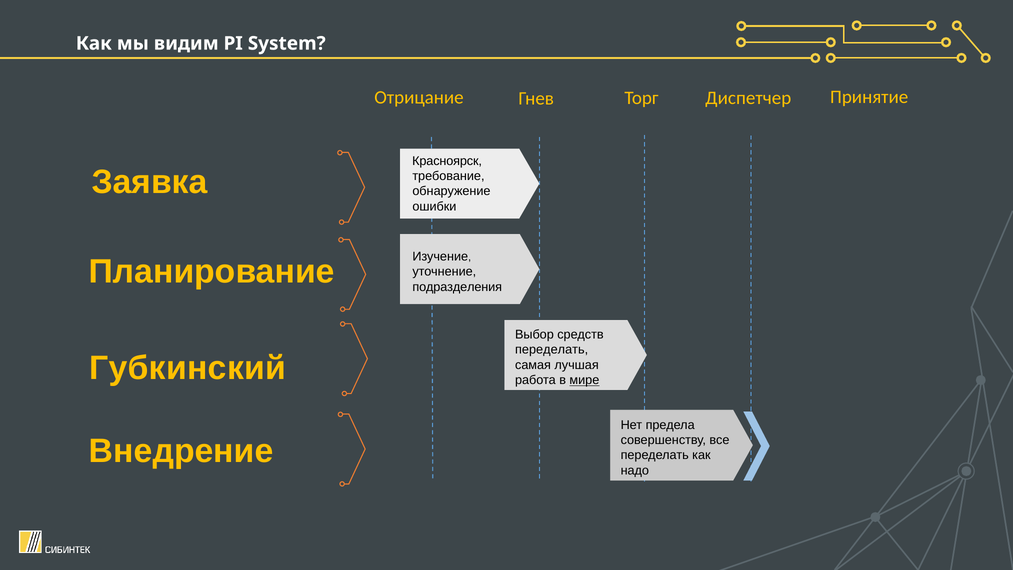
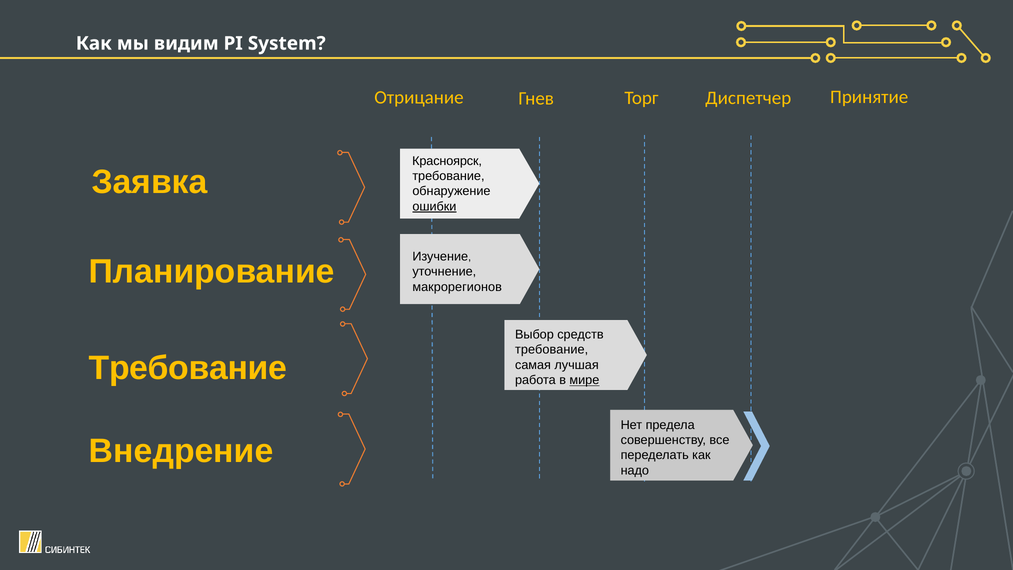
ошибки underline: none -> present (434, 206)
подразделения: подразделения -> макрорегионов (457, 287)
переделать: переделать -> требование (552, 350)
Губкинский: Губкинский -> Требование (188, 368)
